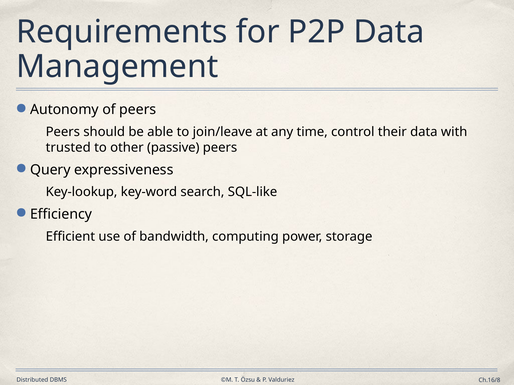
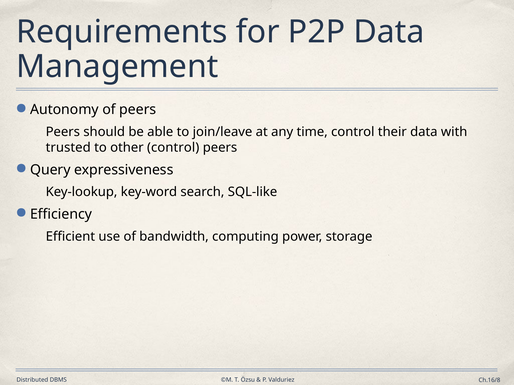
other passive: passive -> control (173, 148)
